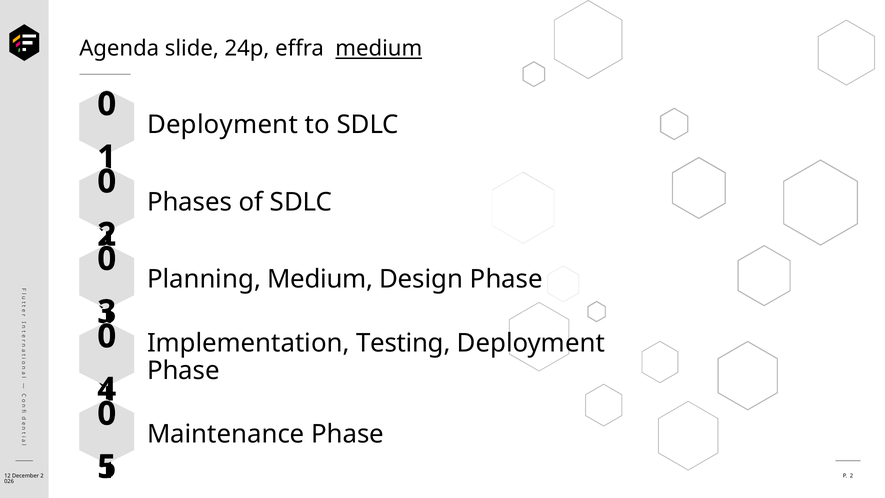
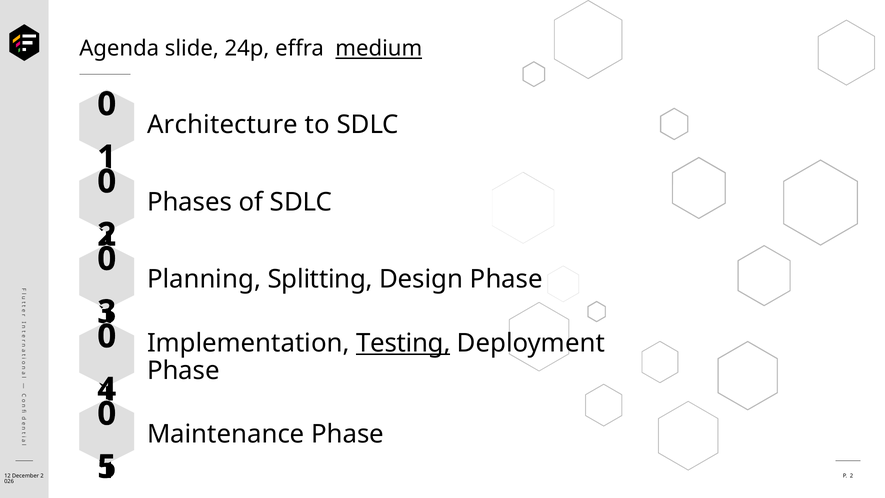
Deployment: Deployment -> Architecture (223, 125)
Planning Medium: Medium -> Splitting (320, 279)
Testing underline: none -> present (403, 343)
